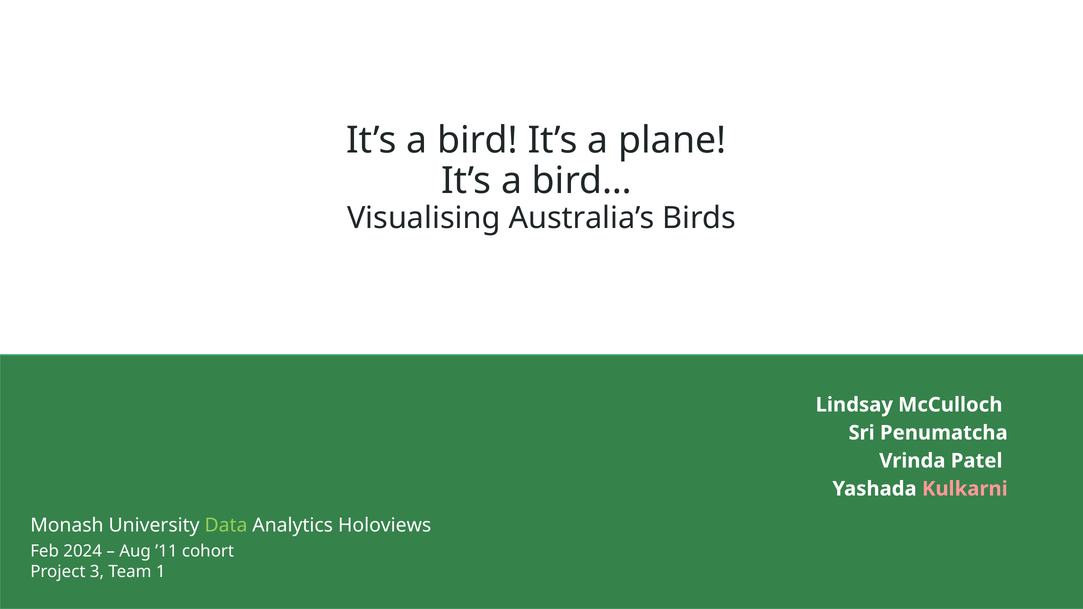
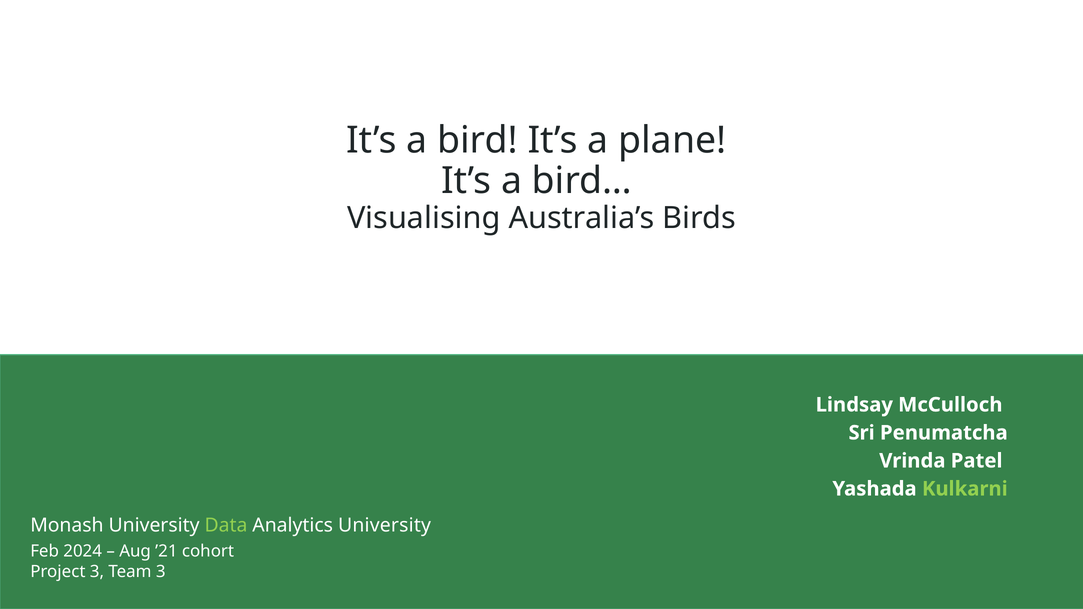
Kulkarni colour: pink -> light green (965, 489)
Analytics Holoviews: Holoviews -> University (385, 525)
’11: ’11 -> ’21 (166, 551)
Team 1: 1 -> 3 (161, 572)
